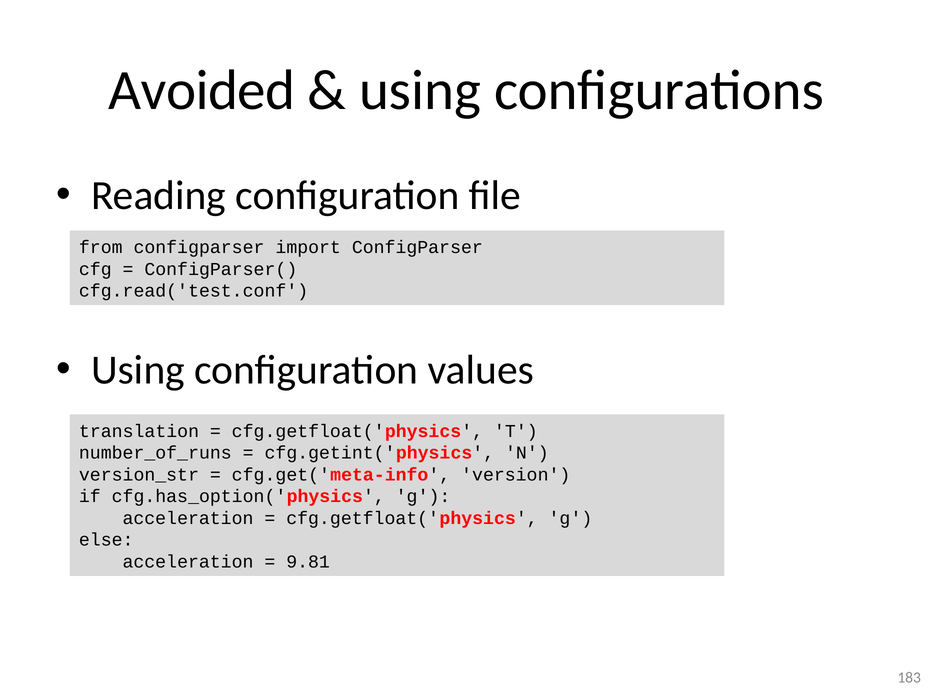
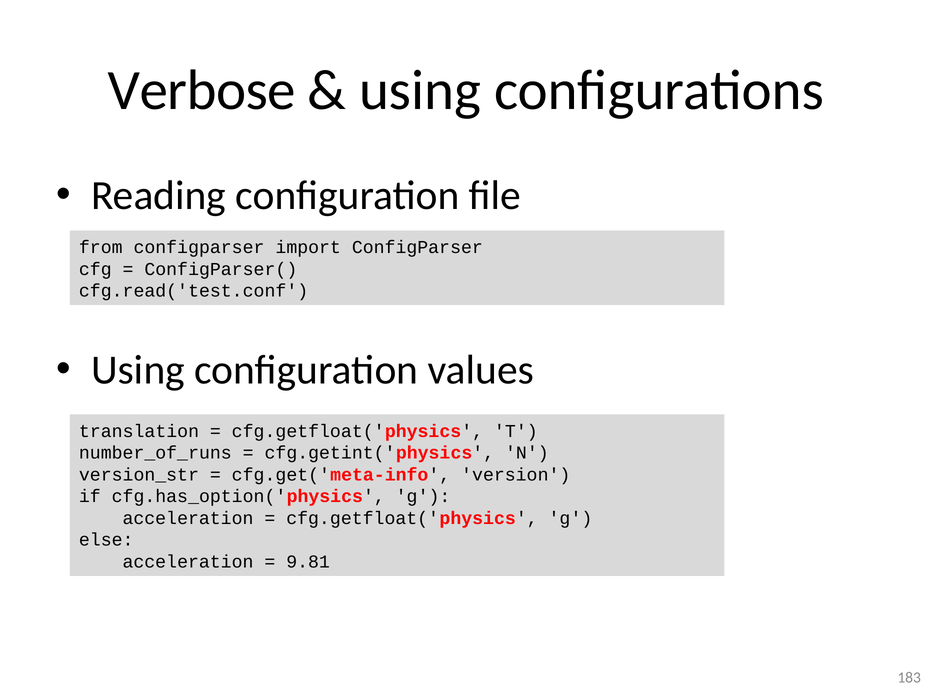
Avoided: Avoided -> Verbose (202, 90)
